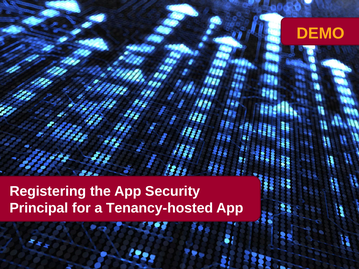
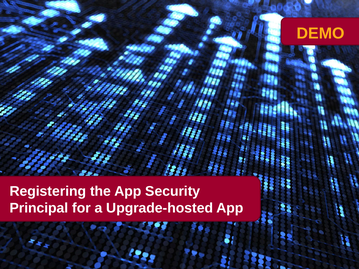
Tenancy-hosted: Tenancy-hosted -> Upgrade-hosted (160, 208)
